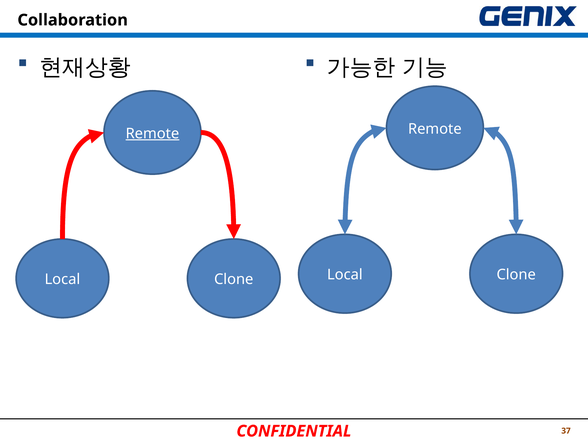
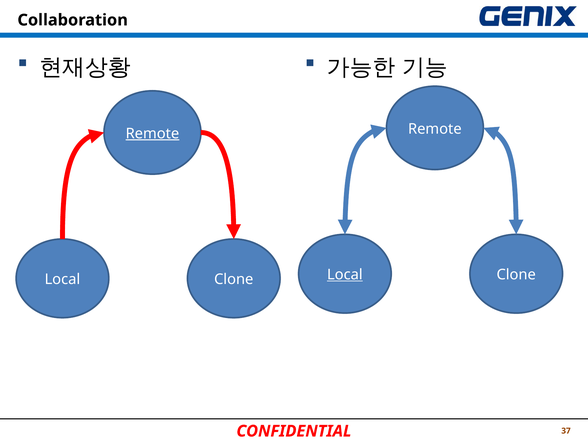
Local underline: none -> present (345, 275)
